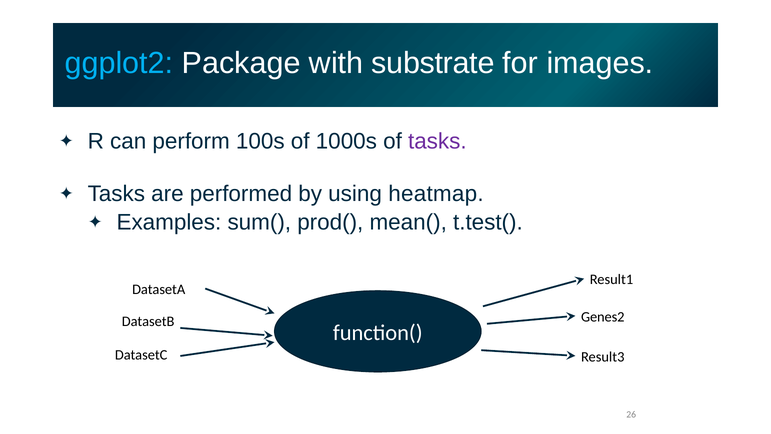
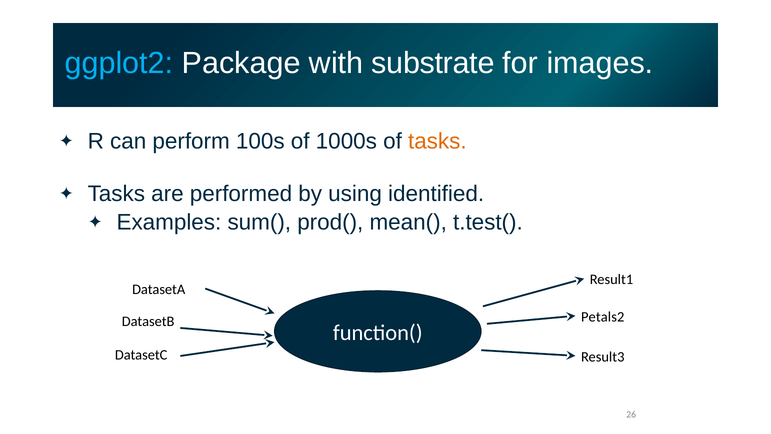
tasks colour: purple -> orange (437, 141)
heatmap: heatmap -> identified (436, 194)
Genes2: Genes2 -> Petals2 (603, 317)
